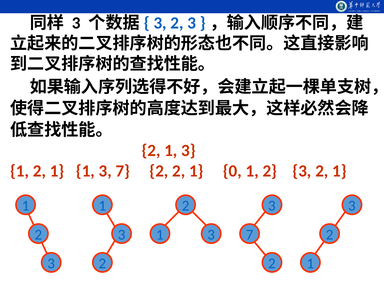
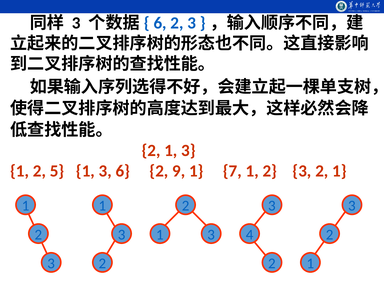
3: 3 -> 6 (160, 23)
1 2 1: 1 -> 5 (57, 171)
3 7: 7 -> 6 (123, 171)
2: 2 -> 9 (179, 171)
0: 0 -> 7 (232, 171)
1 7: 7 -> 4 (250, 235)
